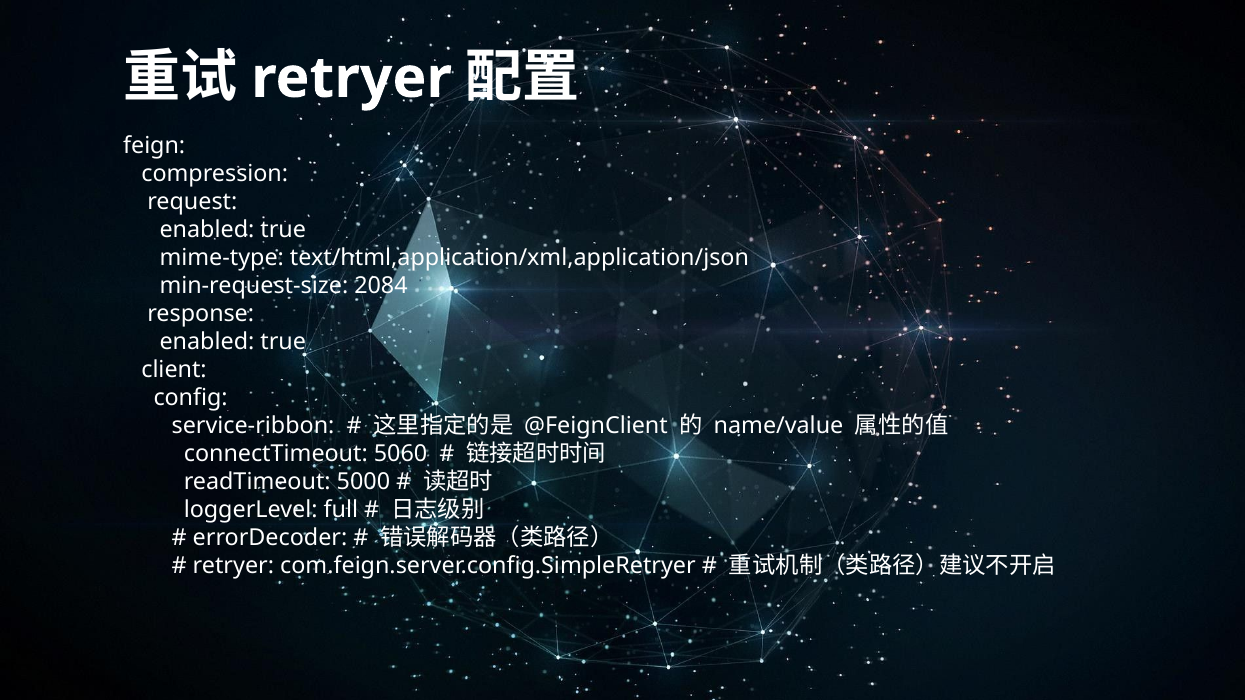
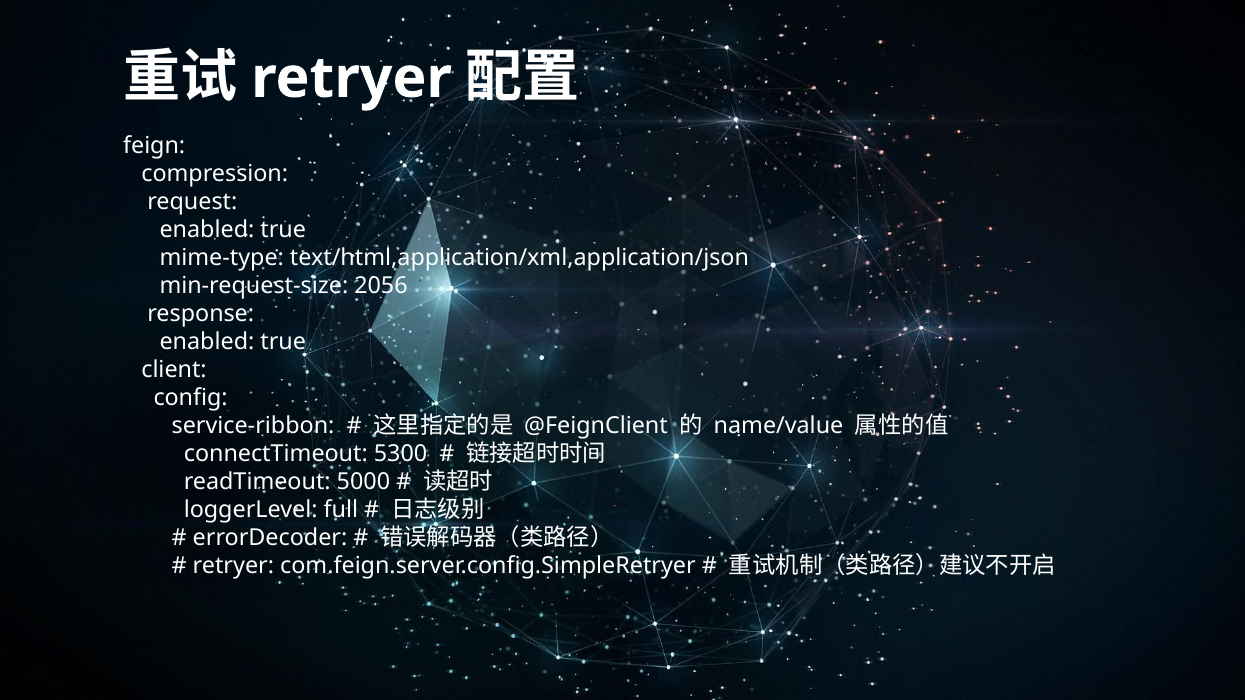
2084: 2084 -> 2056 (381, 286)
5060: 5060 -> 5300 (401, 454)
